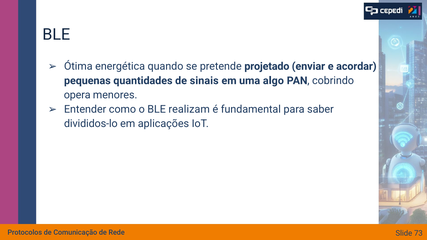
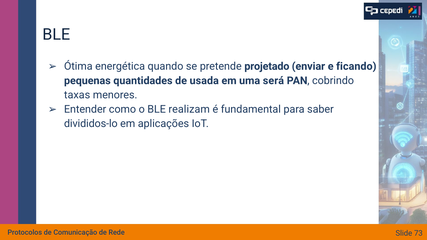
acordar: acordar -> ficando (356, 66)
sinais: sinais -> usada (204, 81)
algo: algo -> será (273, 81)
opera: opera -> taxas (77, 95)
